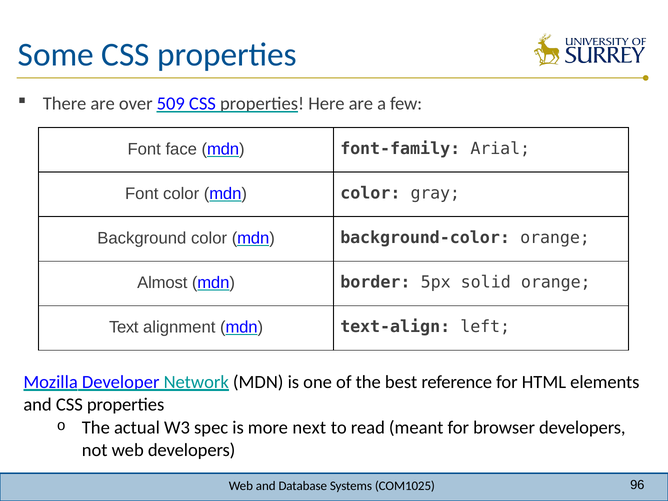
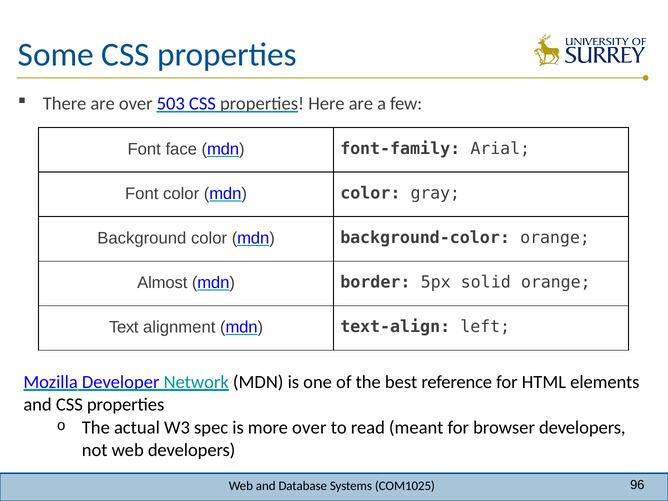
509: 509 -> 503 (171, 104)
more next: next -> over (309, 428)
